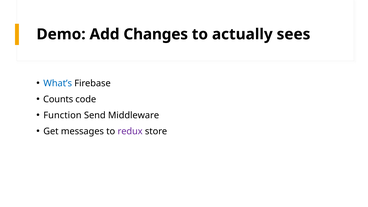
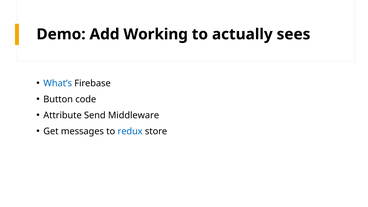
Changes: Changes -> Working (156, 34)
Counts: Counts -> Button (58, 99)
Function: Function -> Attribute (63, 115)
redux colour: purple -> blue (130, 131)
